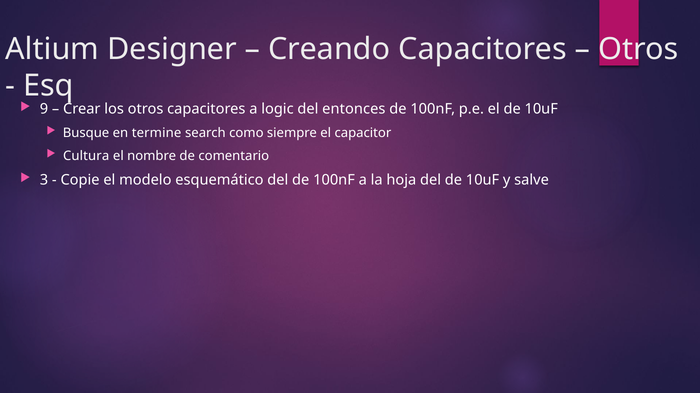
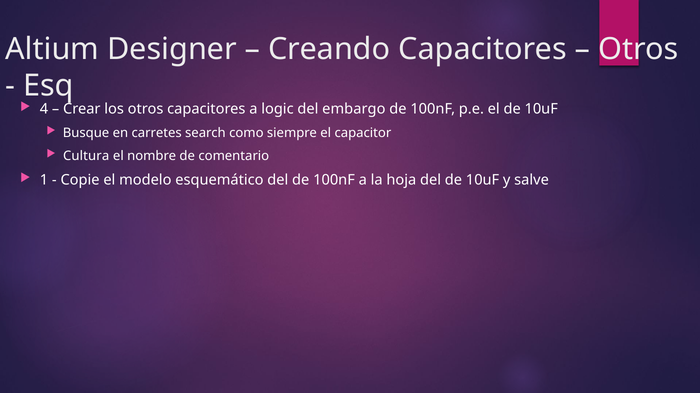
9: 9 -> 4 (44, 109)
entonces: entonces -> embargo (354, 109)
termine: termine -> carretes (157, 133)
3: 3 -> 1 (44, 180)
